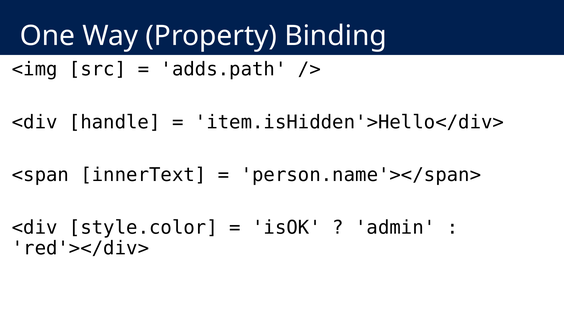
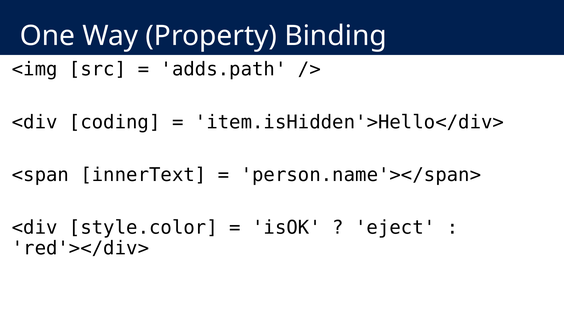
handle: handle -> coding (115, 122)
admin: admin -> eject (395, 228)
